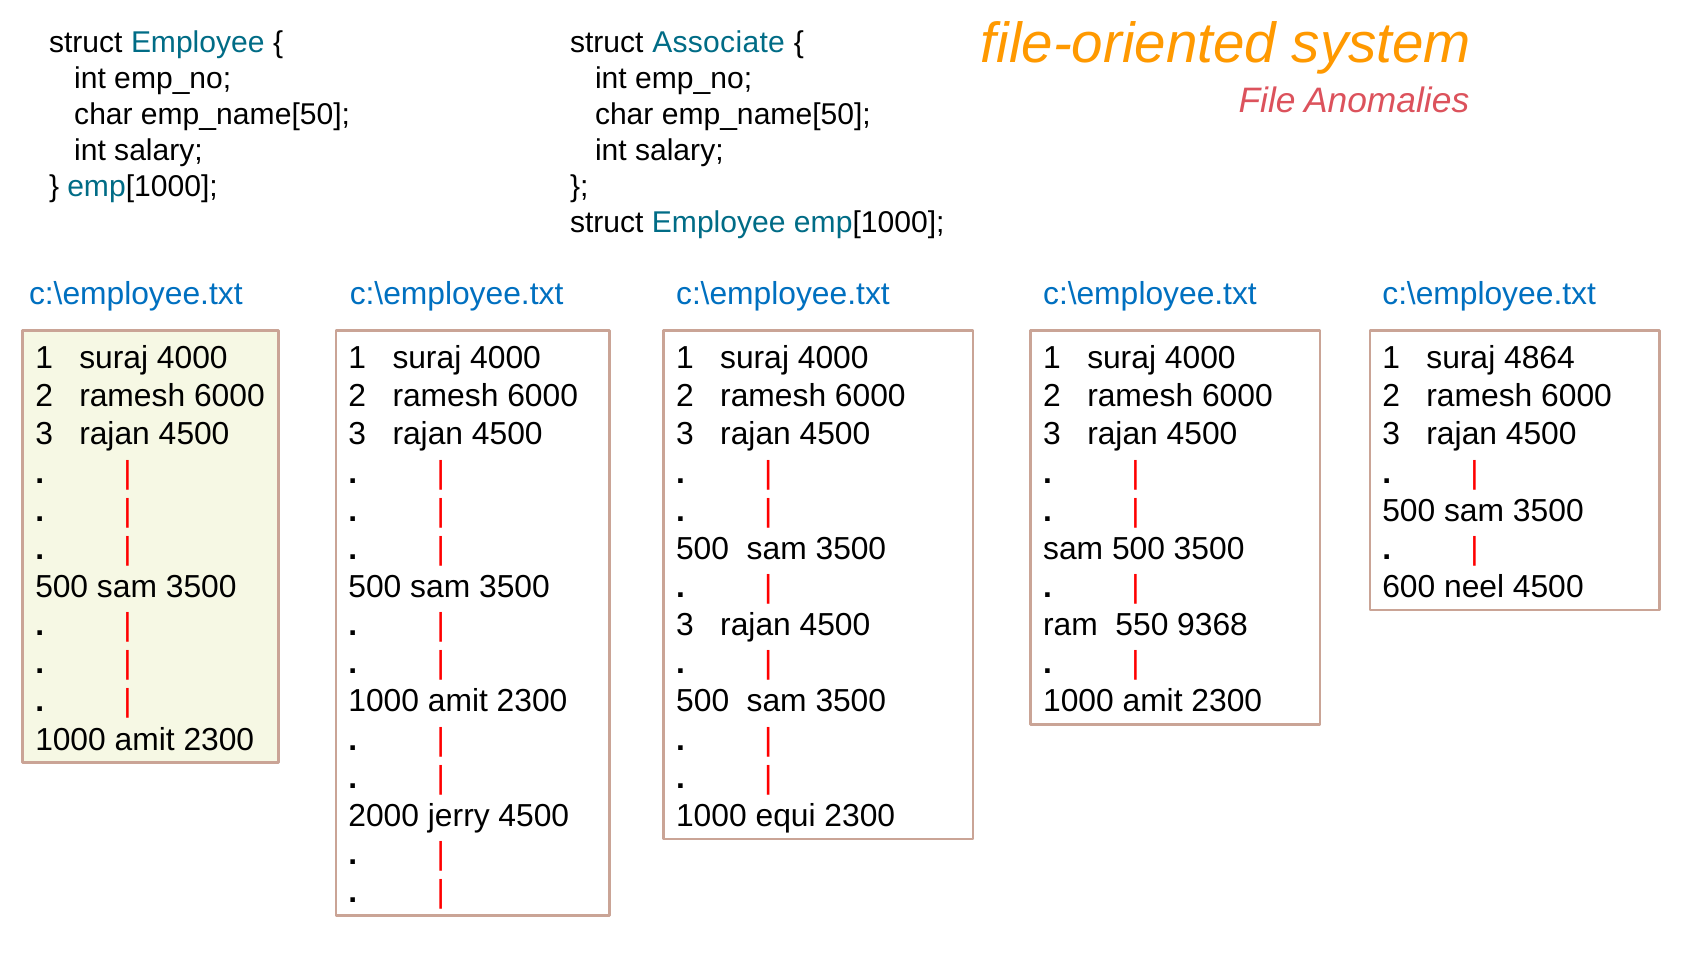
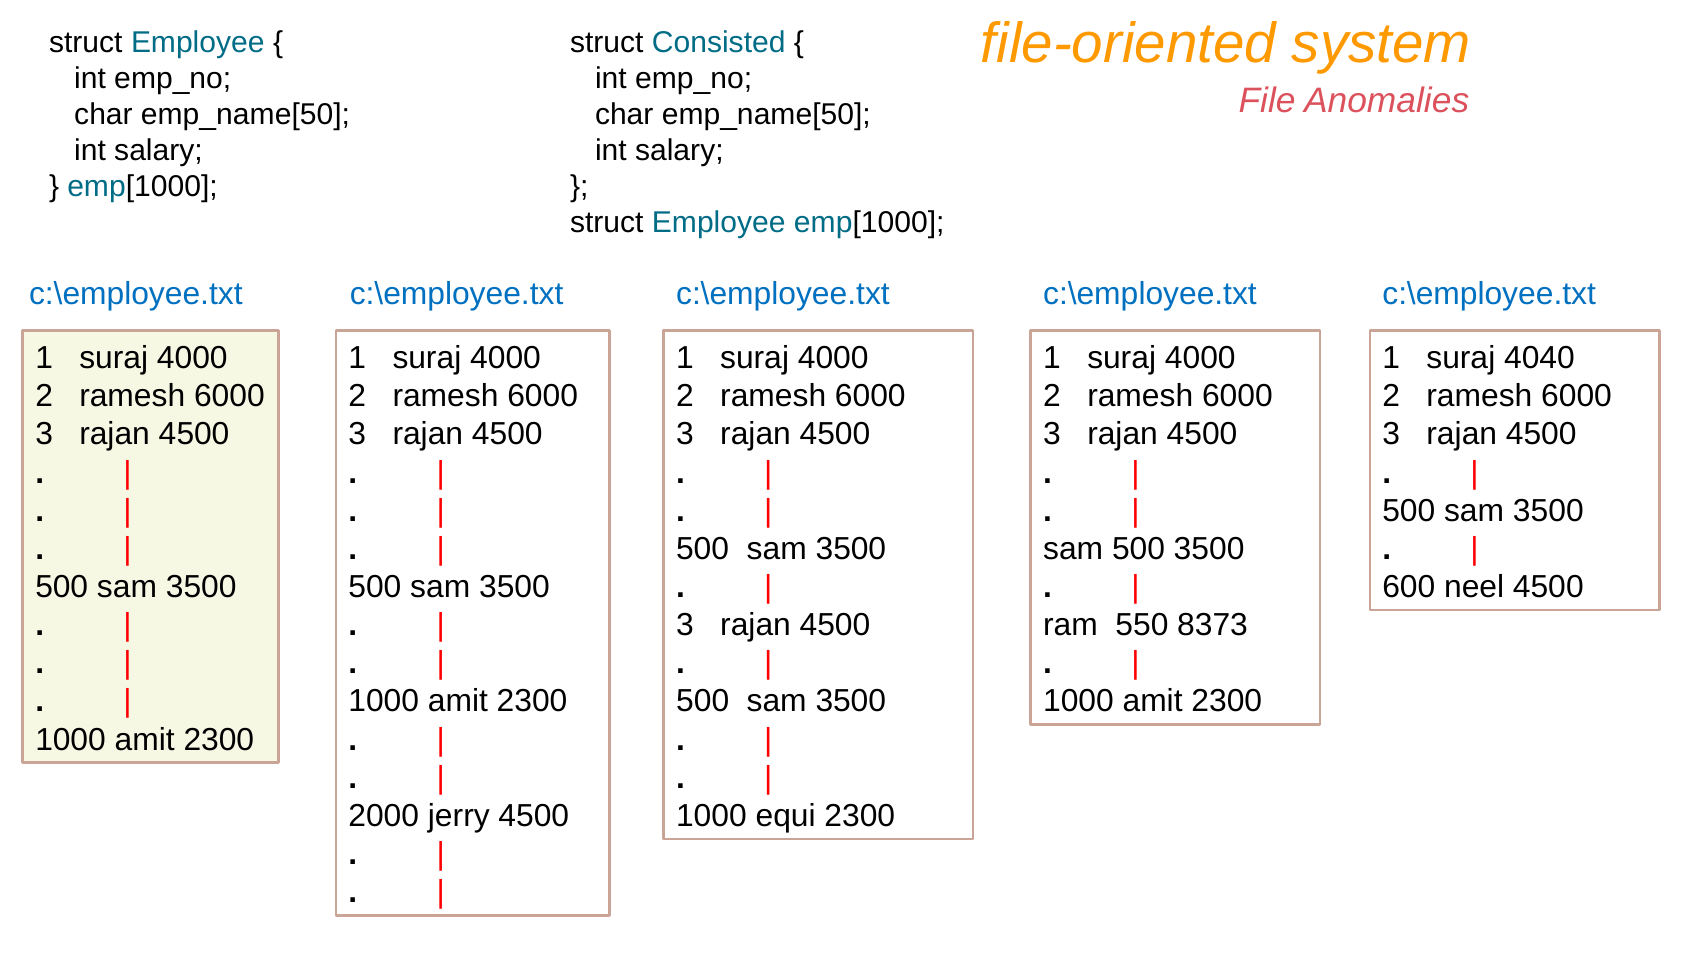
Associate: Associate -> Consisted (719, 43)
4864: 4864 -> 4040 (1539, 358)
9368: 9368 -> 8373 (1213, 625)
